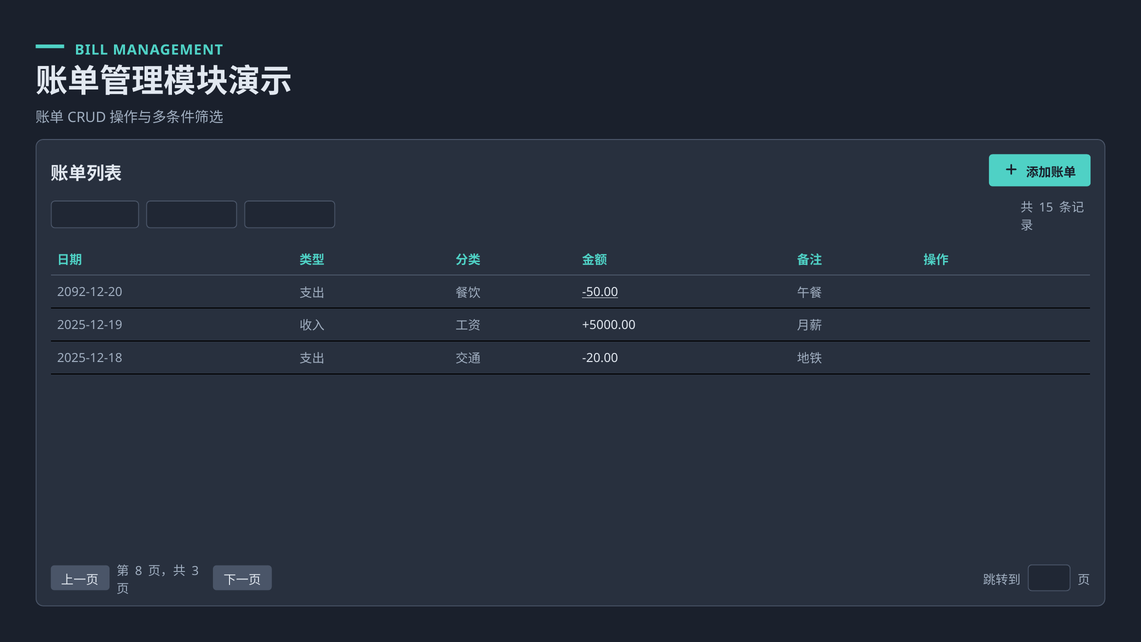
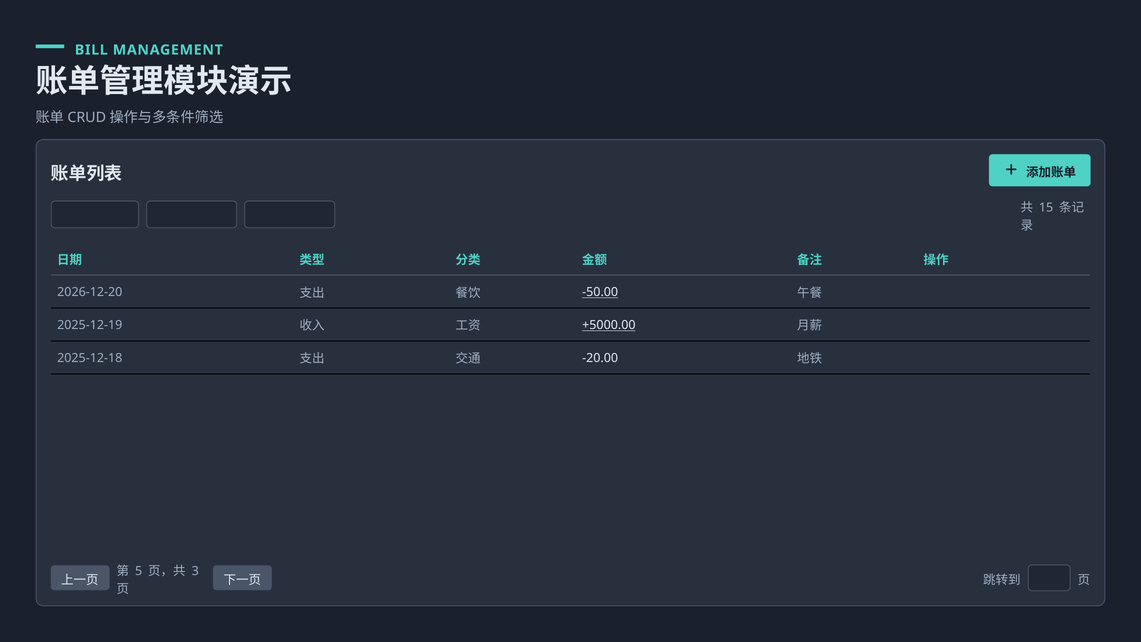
2092-12-20: 2092-12-20 -> 2026-12-20 (90, 292)
+5000.00 underline: none -> present (609, 325)
8: 8 -> 5 (139, 571)
